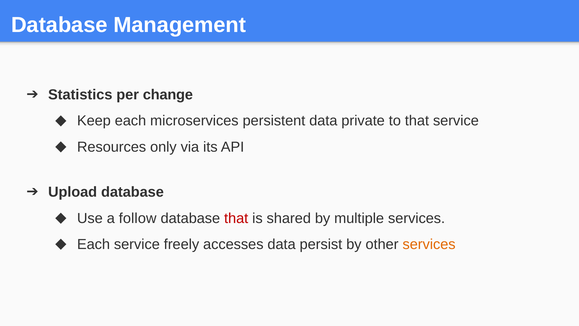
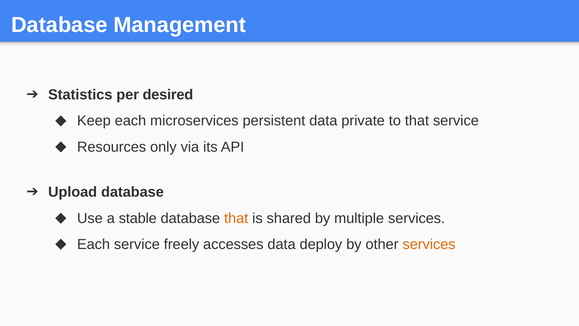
change: change -> desired (168, 95)
follow: follow -> stable (138, 218)
that colour: red -> orange (236, 218)
persist: persist -> deploy (321, 244)
